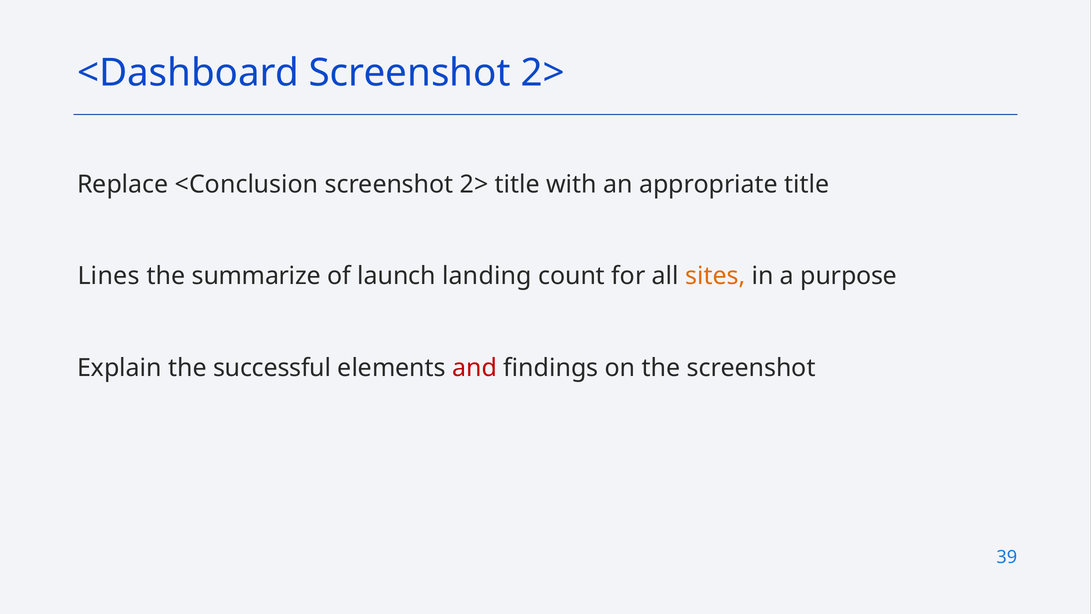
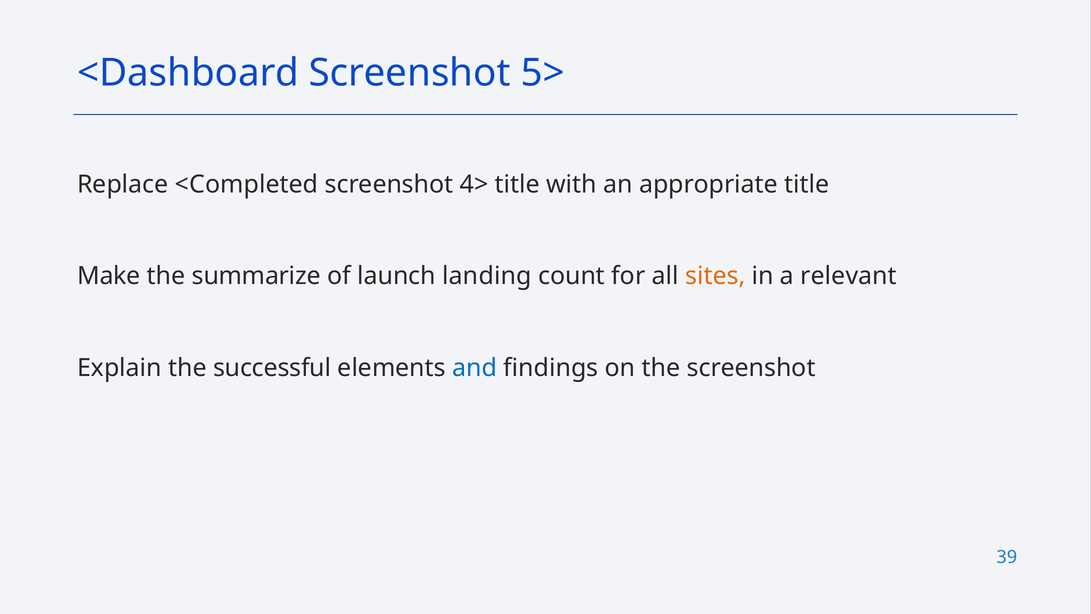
<Dashboard Screenshot 2>: 2> -> 5> (543, 73)
<Conclusion: <Conclusion -> <Completed (247, 184)
2>: 2> -> 4> (474, 184)
Lines: Lines -> Make (109, 276)
purpose: purpose -> relevant (849, 276)
and colour: red -> blue (475, 368)
